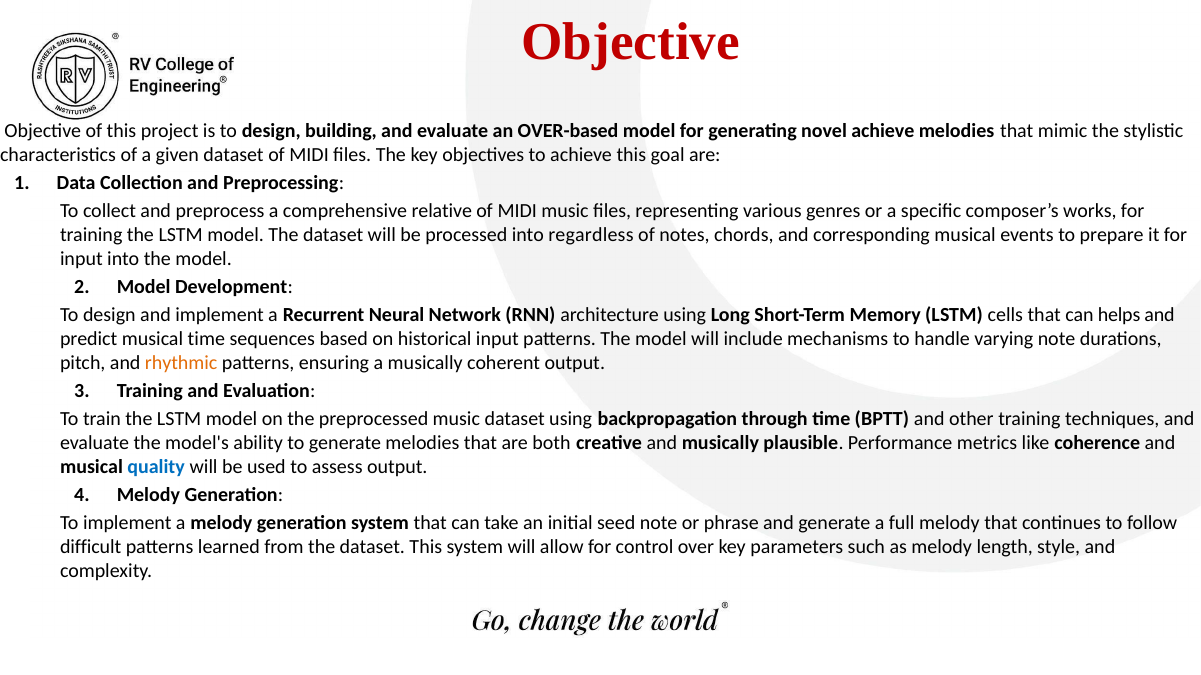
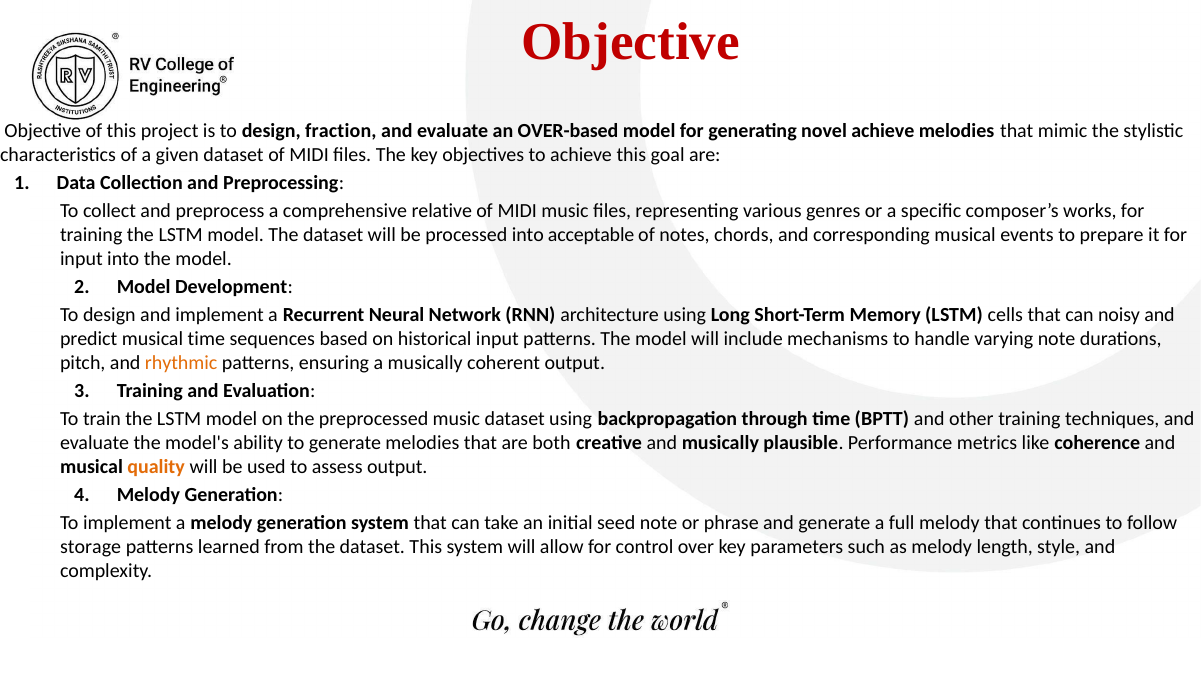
building: building -> fraction (341, 131)
regardless: regardless -> acceptable (591, 235)
helps: helps -> noisy (1119, 315)
quality colour: blue -> orange (156, 467)
difficult: difficult -> storage (91, 547)
